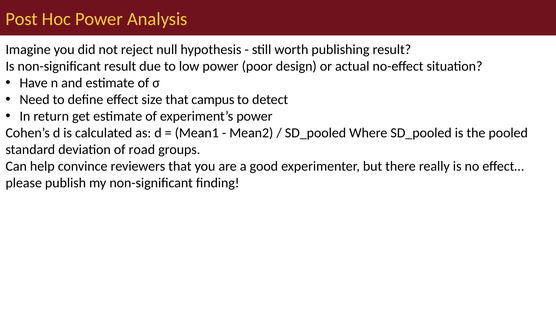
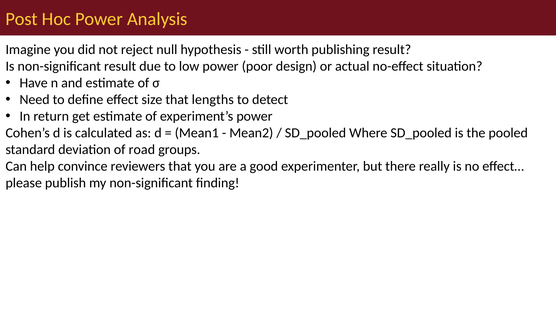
campus: campus -> lengths (213, 99)
